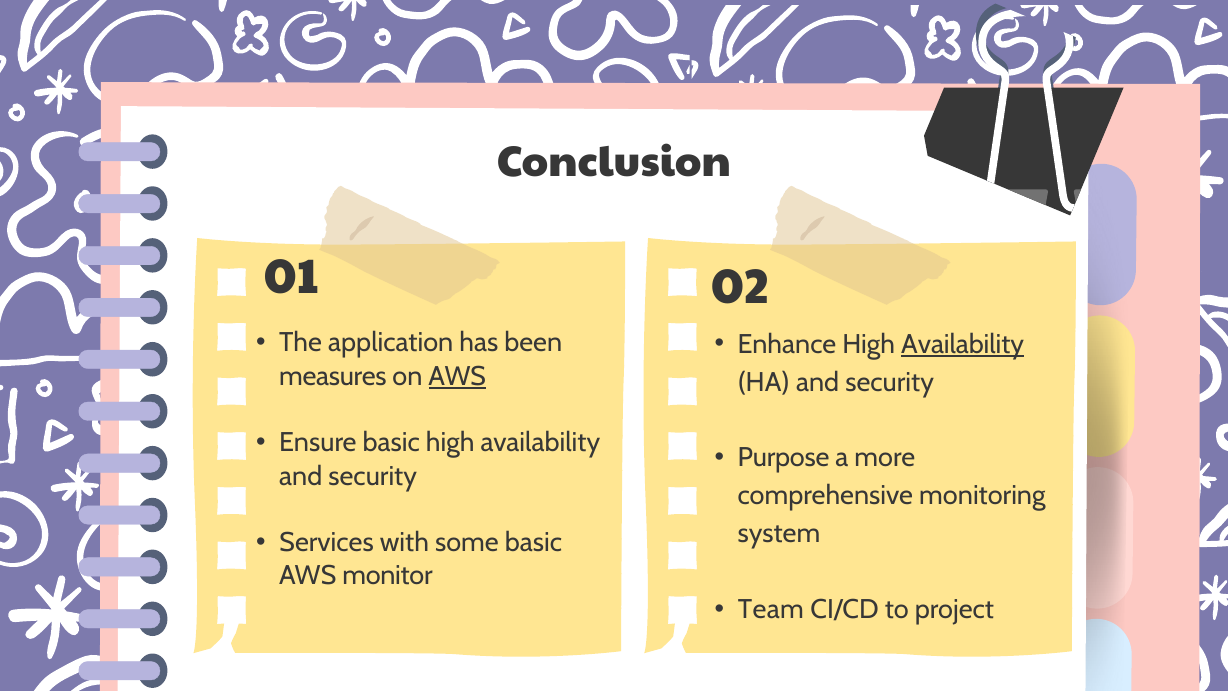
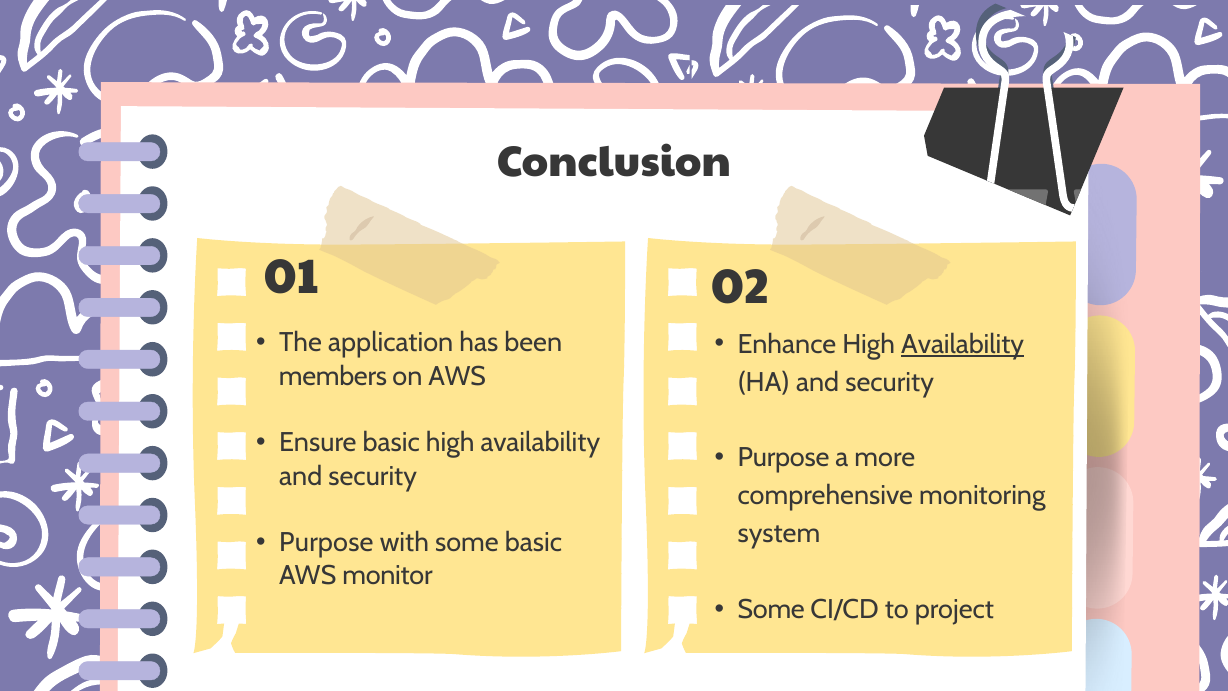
measures: measures -> members (333, 376)
AWS underline: present -> none (457, 376)
Services: Services -> Purpose (326, 543)
Team: Team -> Some (771, 609)
